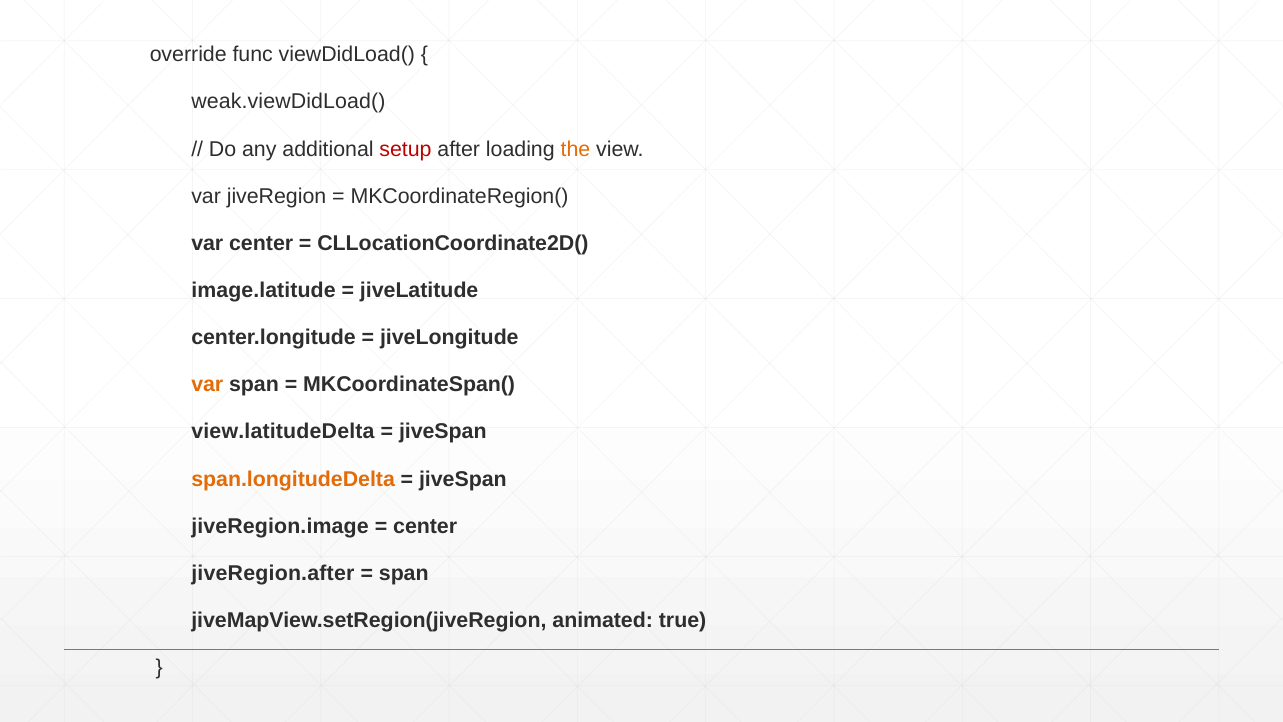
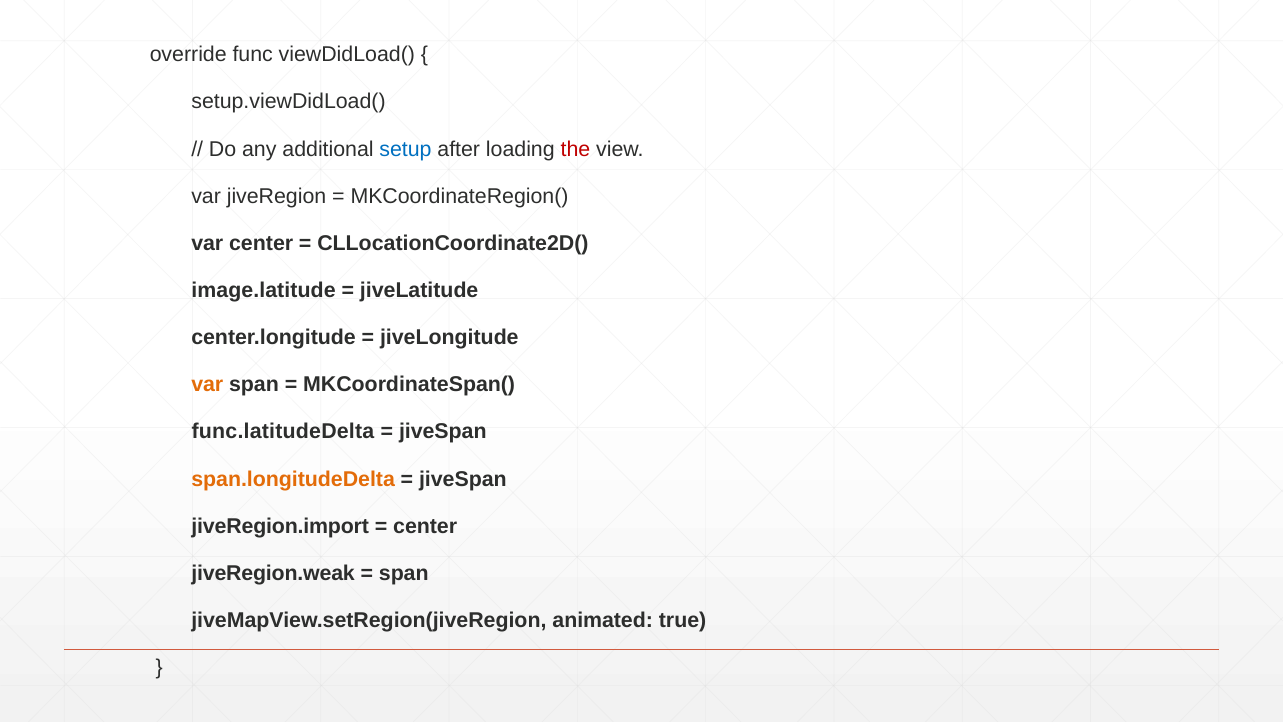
weak.viewDidLoad(: weak.viewDidLoad( -> setup.viewDidLoad( (288, 102)
setup colour: red -> blue (406, 149)
the colour: orange -> red (575, 149)
view.latitudeDelta: view.latitudeDelta -> func.latitudeDelta (283, 432)
jiveRegion.image: jiveRegion.image -> jiveRegion.import (280, 526)
jiveRegion.after: jiveRegion.after -> jiveRegion.weak (273, 573)
